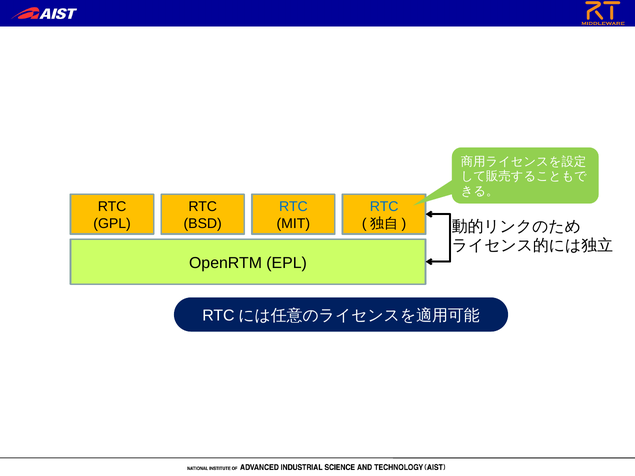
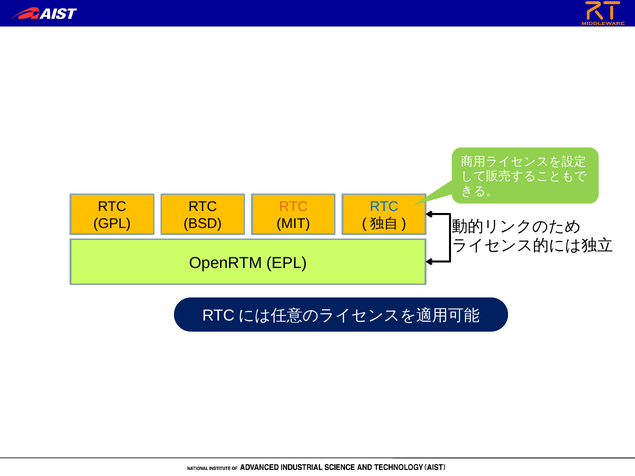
RTC colour: blue -> orange (293, 207)
